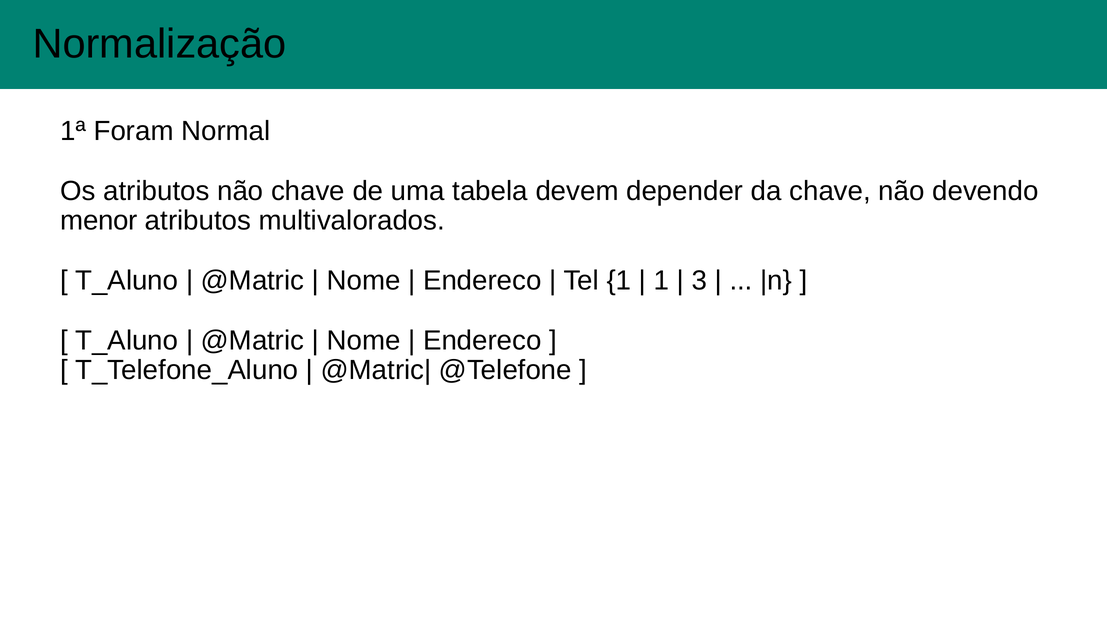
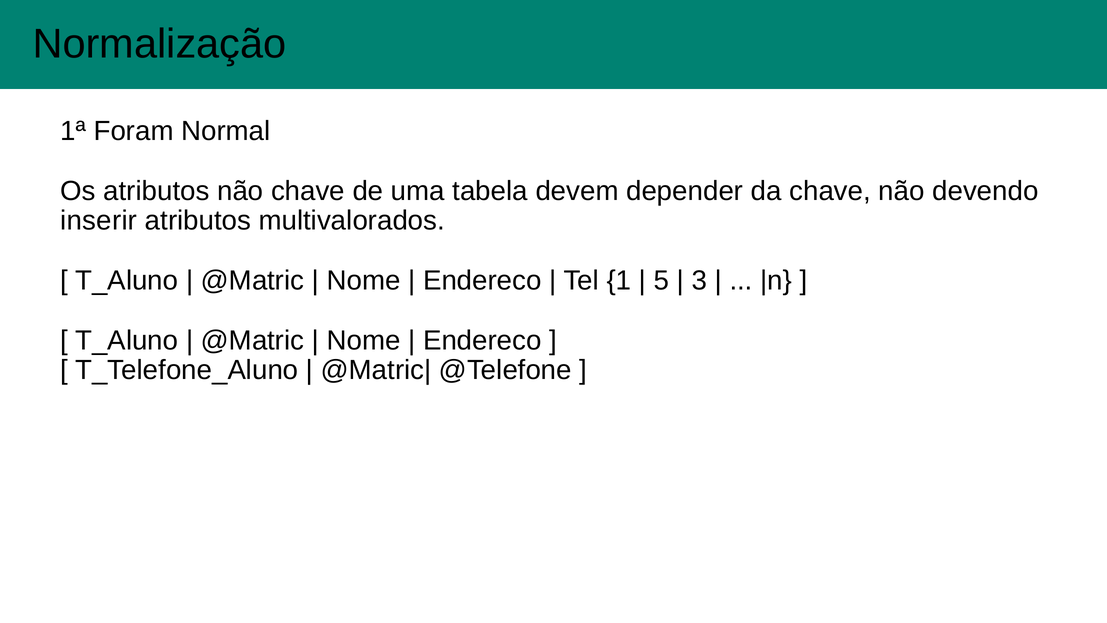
menor: menor -> inserir (99, 221)
1: 1 -> 5 (661, 280)
